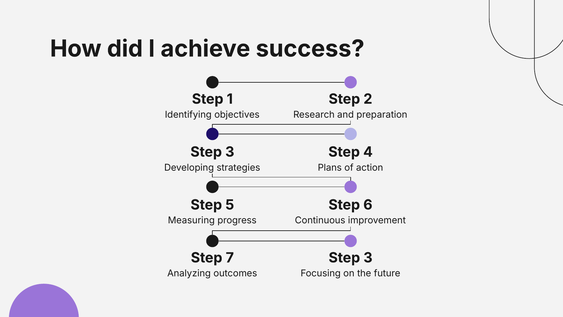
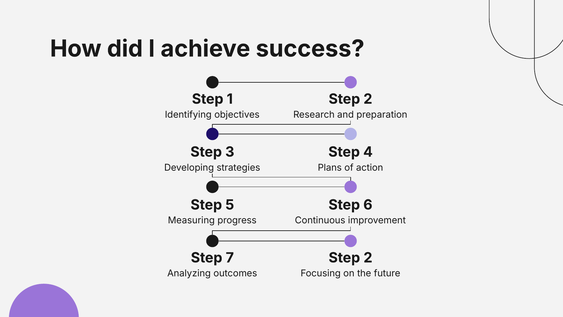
3: 3 -> 2 (368, 258)
